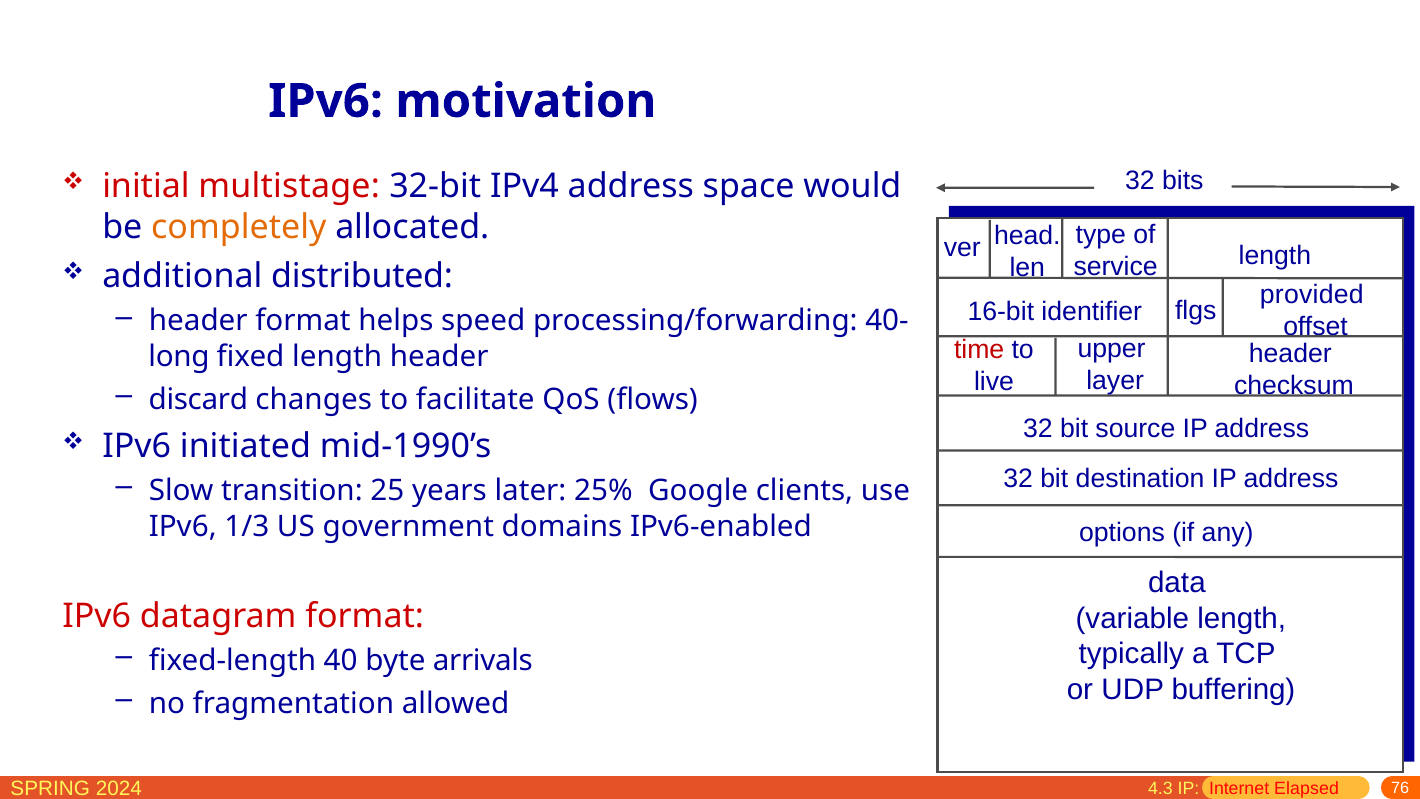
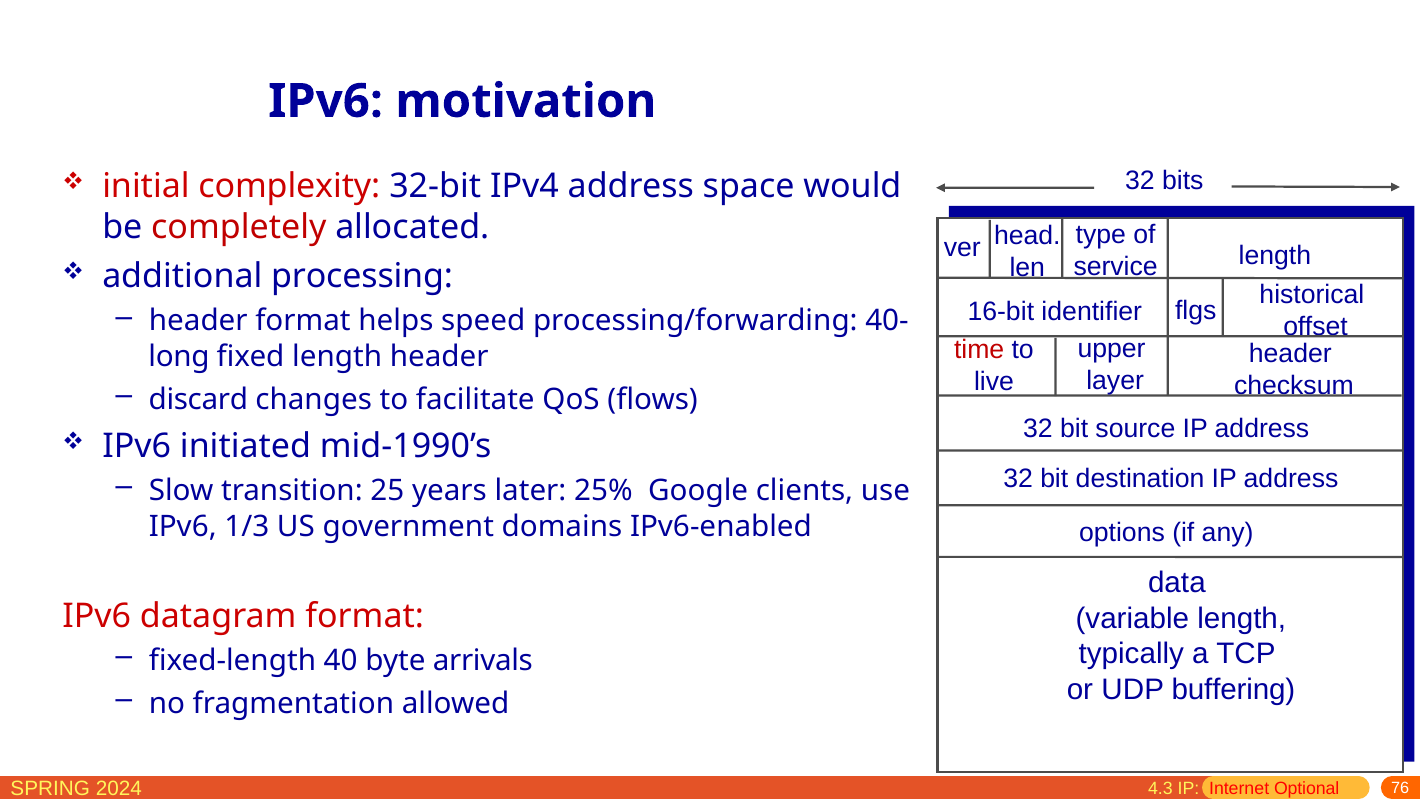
multistage: multistage -> complexity (289, 186)
completely colour: orange -> red (239, 227)
distributed: distributed -> processing (362, 276)
provided: provided -> historical (1312, 295)
Elapsed: Elapsed -> Optional (1307, 789)
